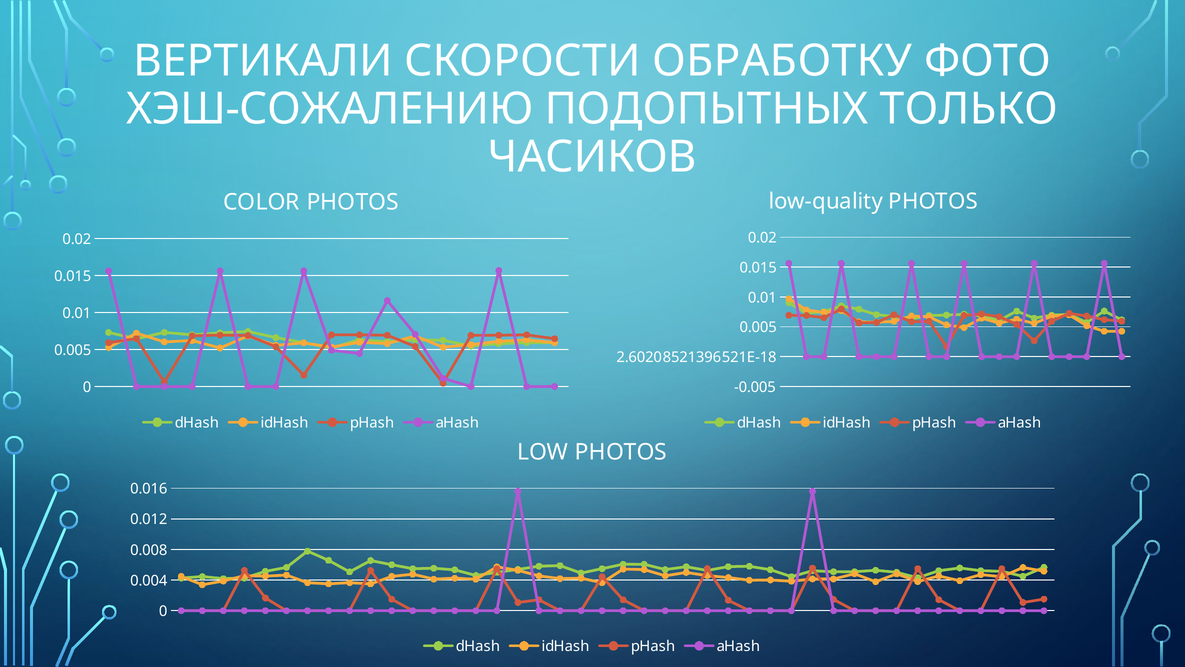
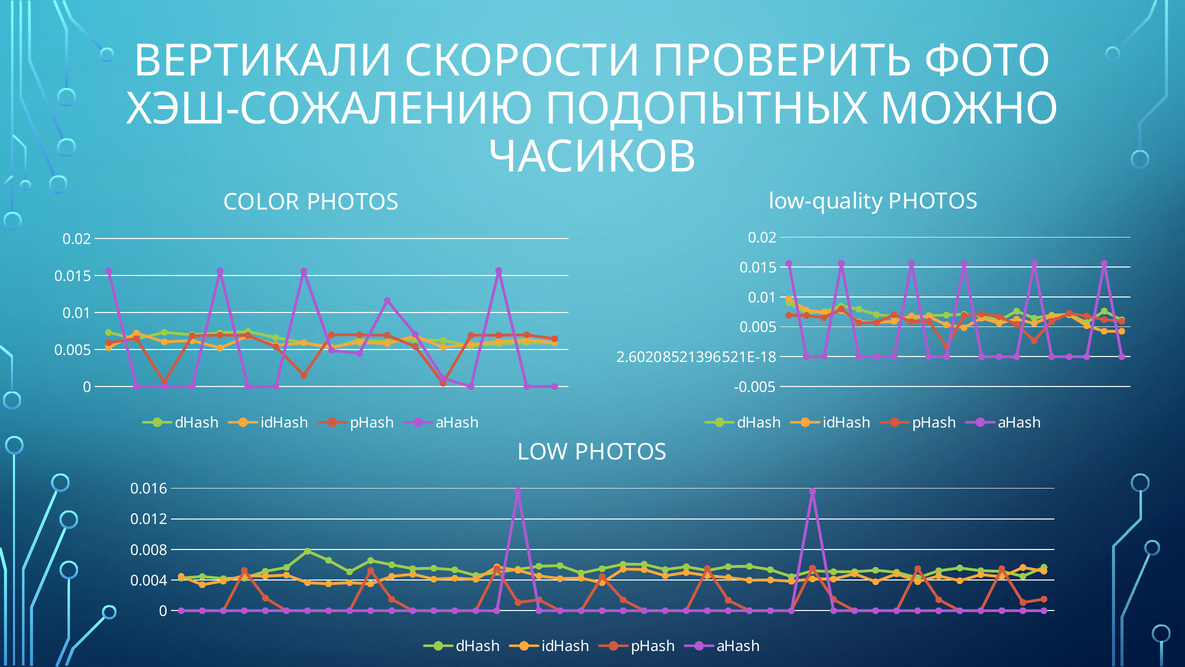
ОБРАБОТКУ: ОБРАБОТКУ -> ПРОВЕРИТЬ (782, 61)
ТОЛЬКО: ТОЛЬКО -> МОЖНО (969, 109)
